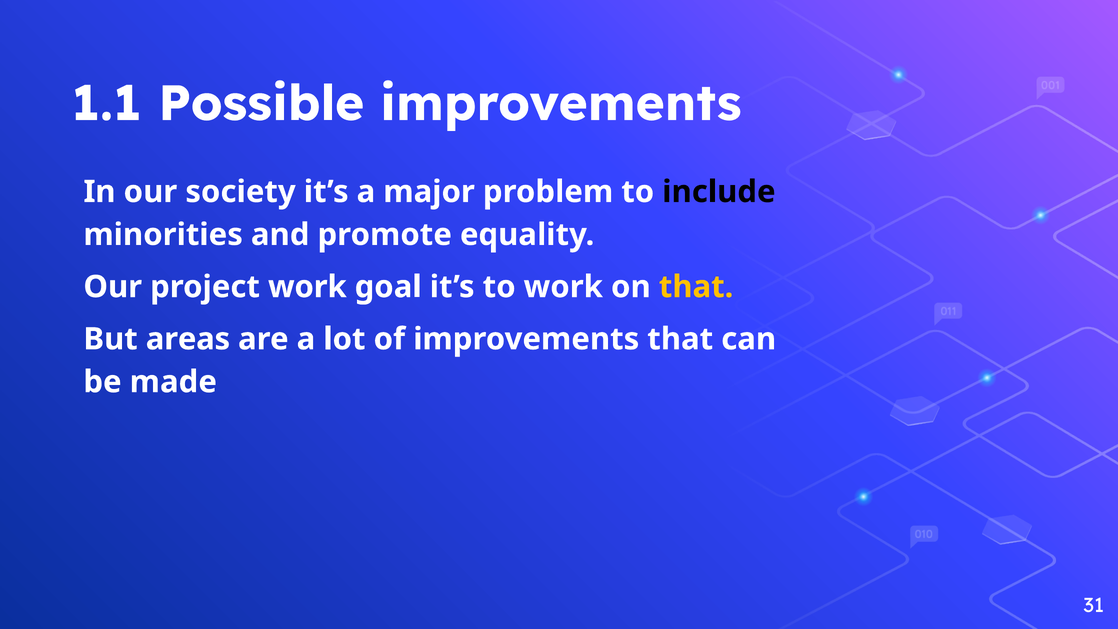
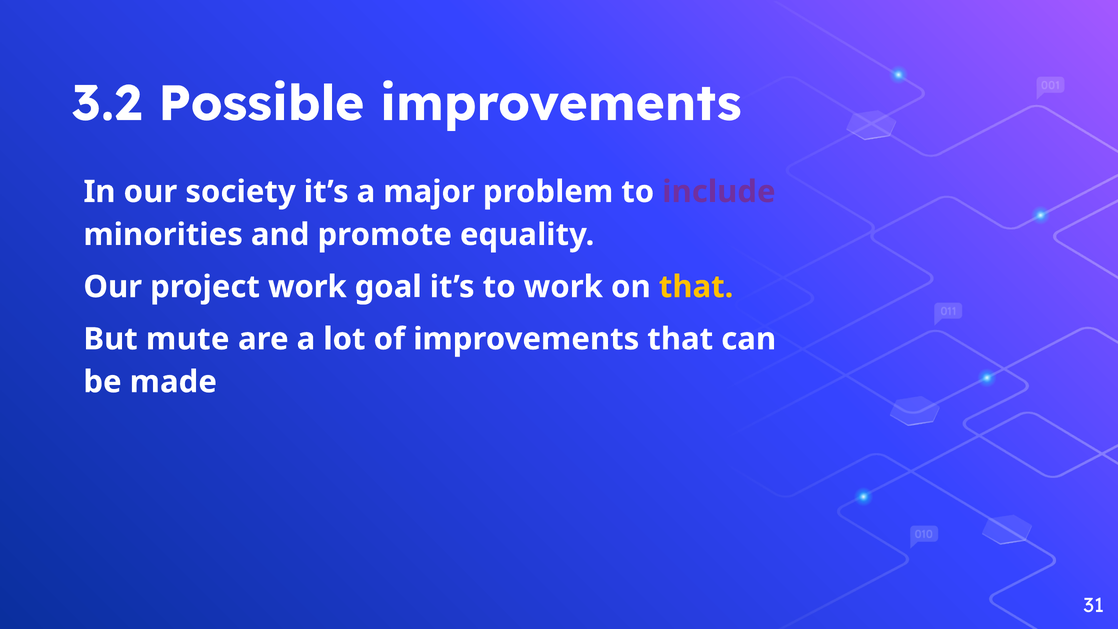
1.1: 1.1 -> 3.2 (106, 104)
include colour: black -> purple (719, 192)
areas: areas -> mute (188, 339)
